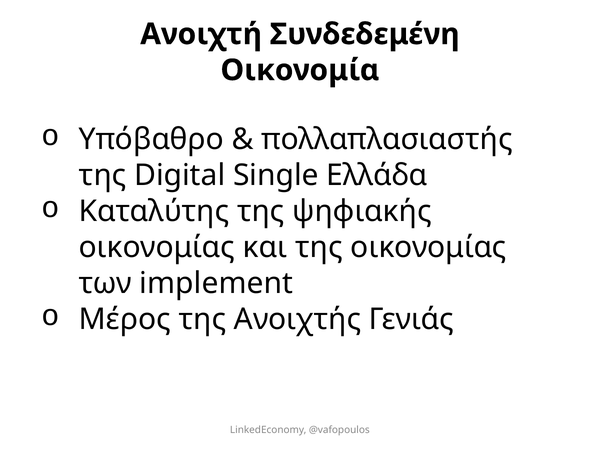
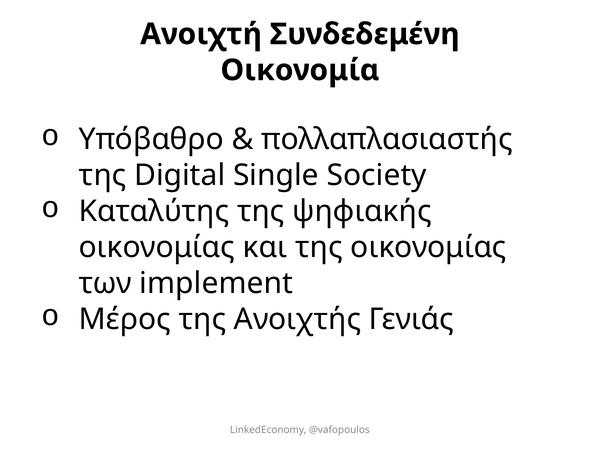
Ελλάδα: Ελλάδα -> Society (377, 175)
